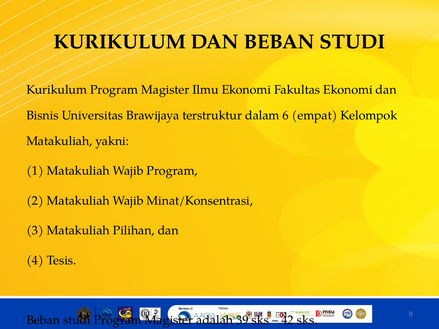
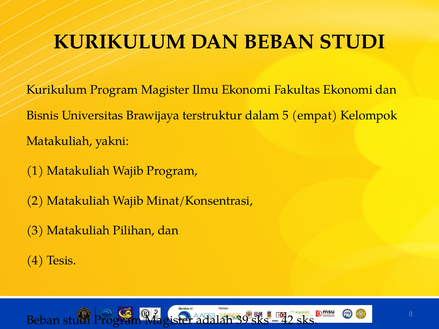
6: 6 -> 5 (286, 115)
